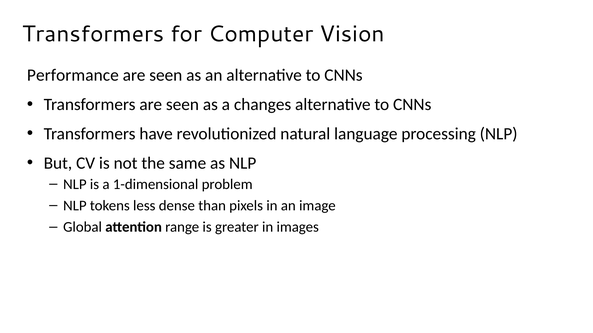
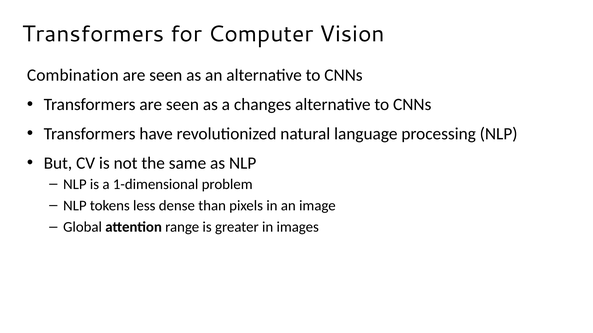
Performance: Performance -> Combination (73, 75)
